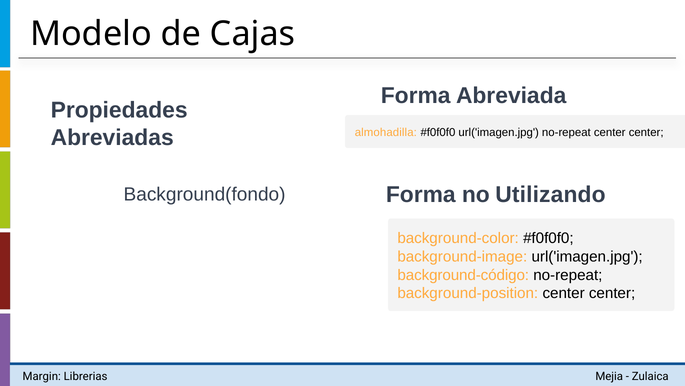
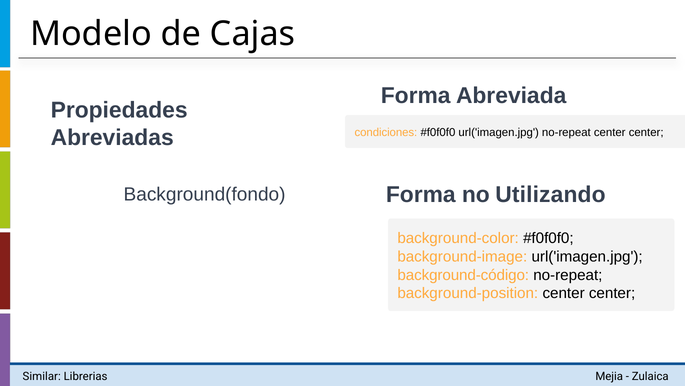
almohadilla: almohadilla -> condiciones (386, 132)
Margin: Margin -> Similar (42, 376)
